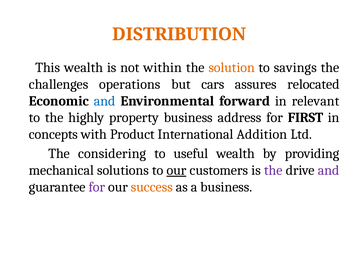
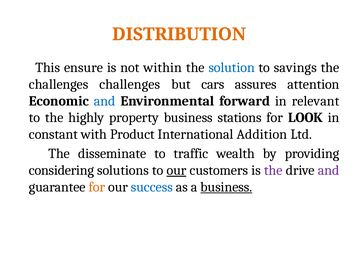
This wealth: wealth -> ensure (84, 68)
solution colour: orange -> blue (232, 68)
challenges operations: operations -> challenges (130, 84)
relocated: relocated -> attention (313, 84)
address: address -> stations (240, 118)
FIRST: FIRST -> LOOK (306, 118)
concepts: concepts -> constant (53, 134)
considering: considering -> disseminate (112, 154)
useful: useful -> traffic (191, 154)
mechanical: mechanical -> considering (61, 171)
for colour: purple -> orange (97, 187)
success colour: orange -> blue (152, 187)
business underline: none -> present (226, 187)
